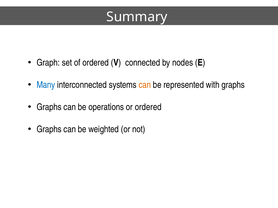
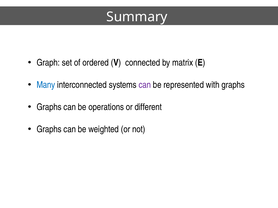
nodes: nodes -> matrix (183, 63)
can colour: orange -> purple (145, 85)
or ordered: ordered -> different (148, 107)
